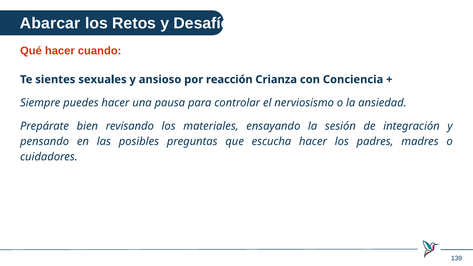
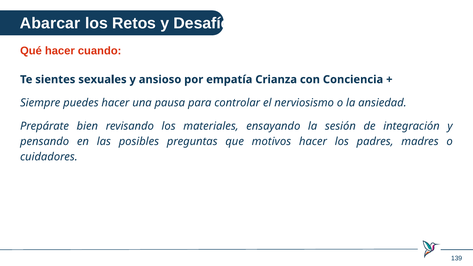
reacción: reacción -> empatía (229, 80)
escucha: escucha -> motivos (271, 141)
